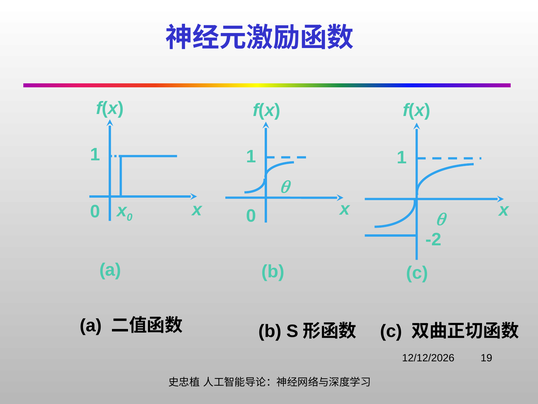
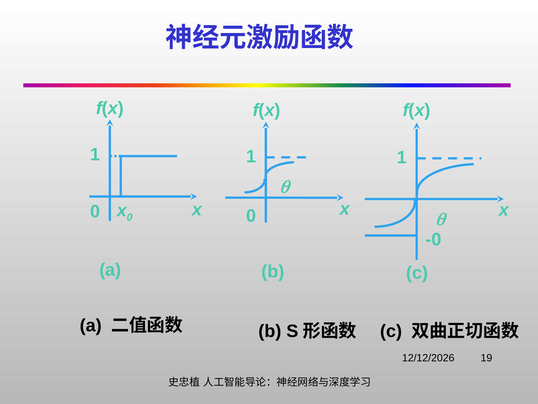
-2: -2 -> -0 (433, 239)
